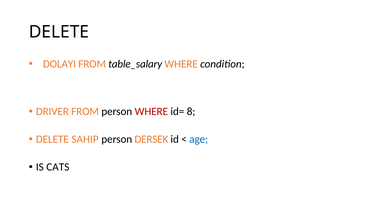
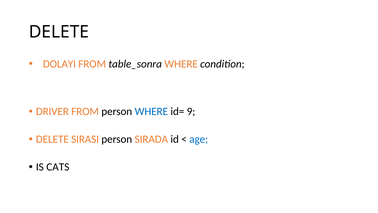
table_salary: table_salary -> table_sonra (135, 64)
WHERE colour: red -> blue (151, 111)
8: 8 -> 9 (191, 111)
SAHIP: SAHIP -> SIRASI (85, 139)
DERSEK: DERSEK -> SIRADA (151, 139)
